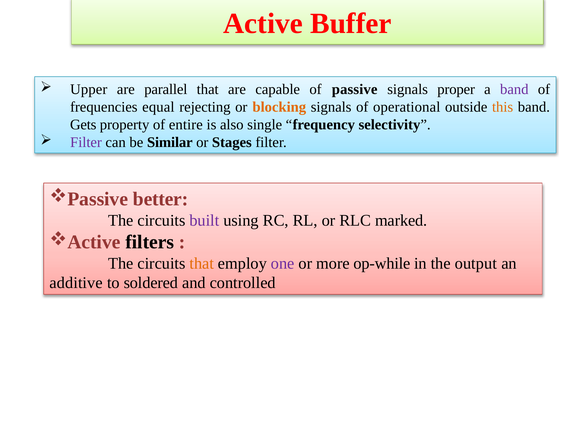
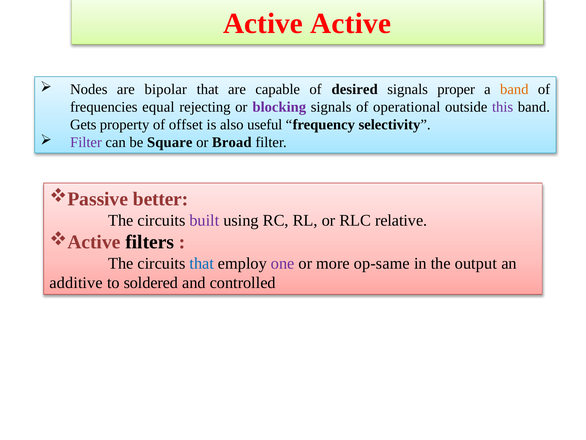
Active Buffer: Buffer -> Active (351, 23)
Upper: Upper -> Nodes (89, 89)
parallel: parallel -> bipolar (166, 89)
passive: passive -> desired (355, 89)
band colour: purple -> orange (514, 89)
blocking colour: orange -> purple (279, 107)
this colour: orange -> purple (503, 107)
entire: entire -> offset (186, 125)
single: single -> useful (265, 125)
Similar: Similar -> Square (170, 142)
Stages: Stages -> Broad (232, 142)
marked: marked -> relative (401, 220)
that colour: orange -> blue (202, 263)
op-while: op-while -> op-same (382, 263)
